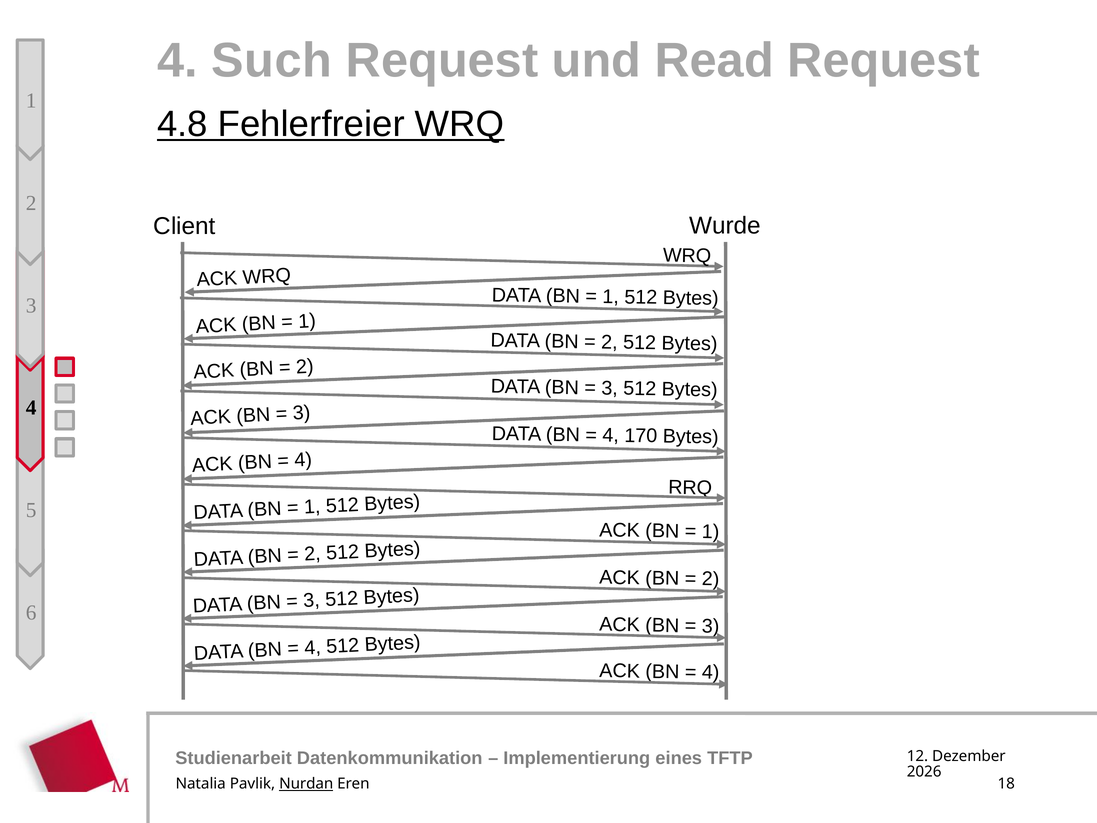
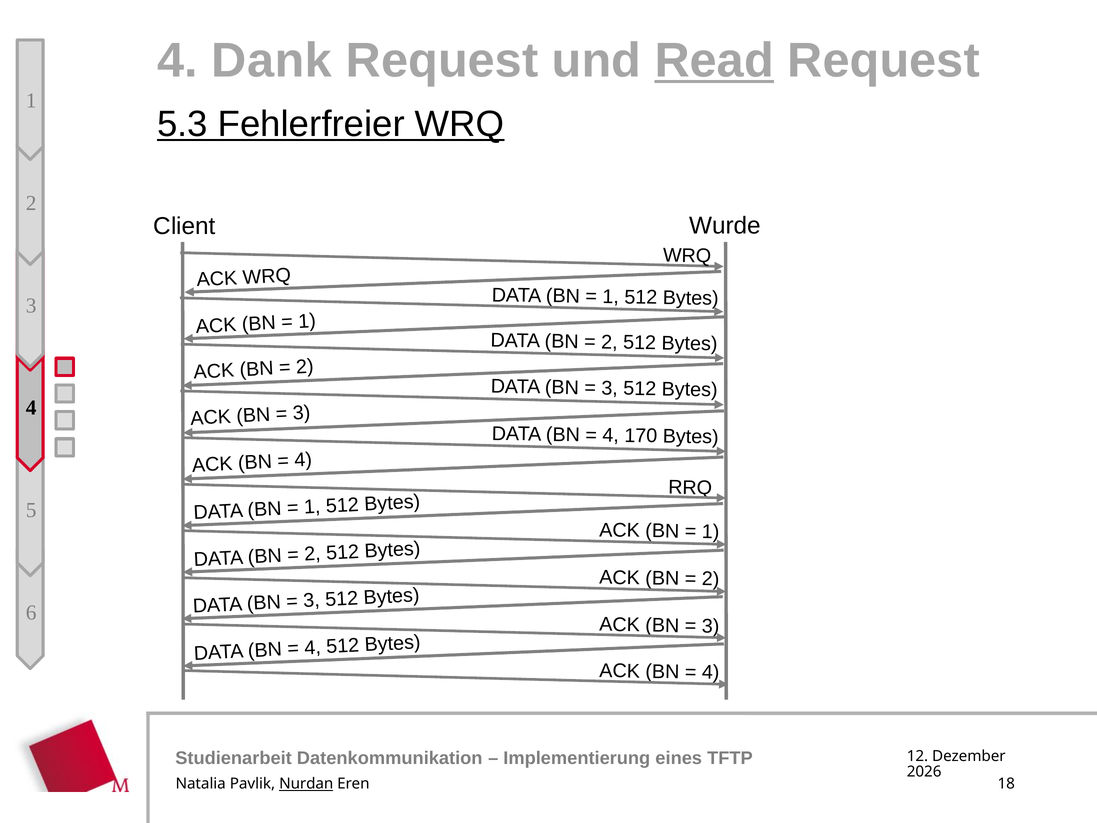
Such: Such -> Dank (272, 61)
Read underline: none -> present (714, 61)
4.8: 4.8 -> 5.3 (182, 124)
